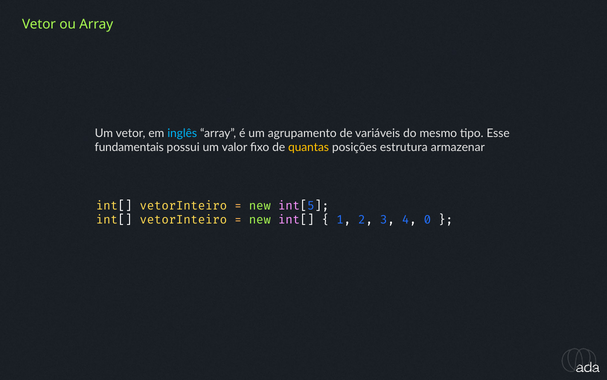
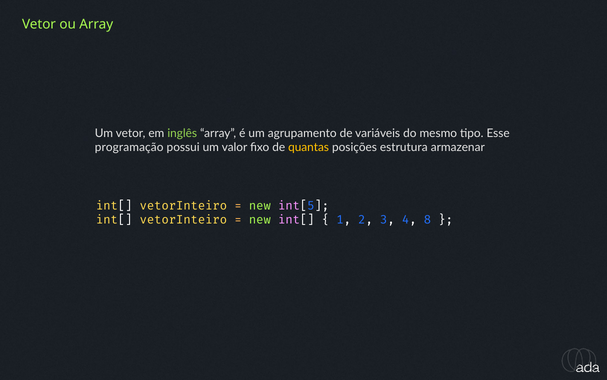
inglês colour: light blue -> light green (182, 133)
fundamentais: fundamentais -> programação (129, 147)
0: 0 -> 8 (427, 220)
